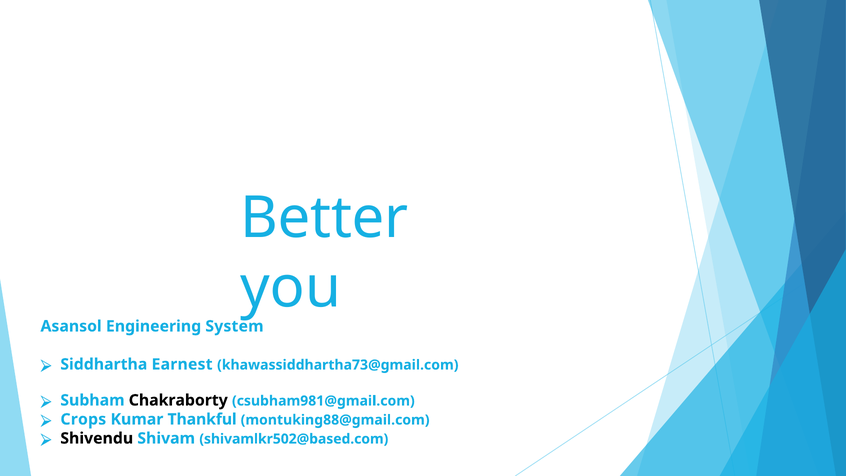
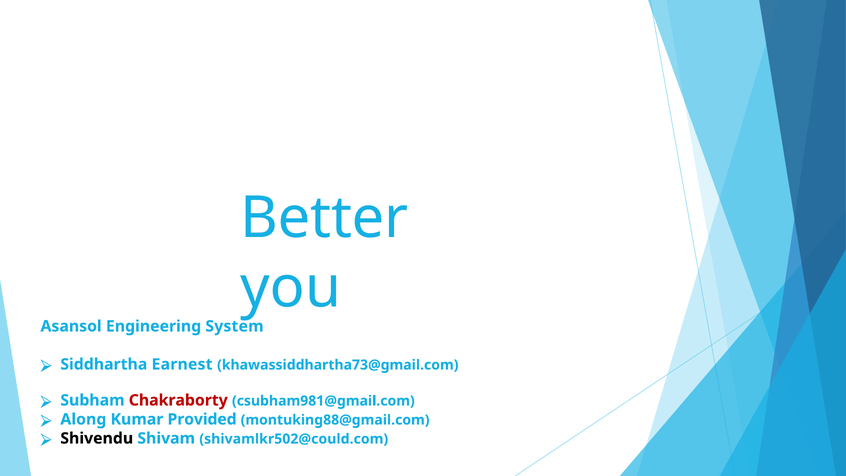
Chakraborty colour: black -> red (178, 400)
Crops: Crops -> Along (83, 419)
Thankful: Thankful -> Provided (202, 419)
shivamlkr502@based.com: shivamlkr502@based.com -> shivamlkr502@could.com (294, 439)
